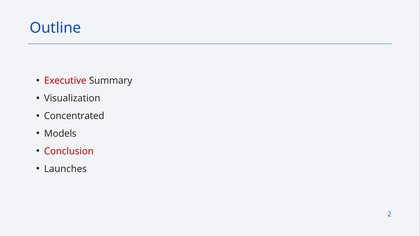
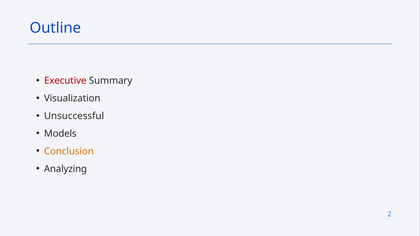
Concentrated: Concentrated -> Unsuccessful (74, 116)
Conclusion colour: red -> orange (69, 151)
Launches: Launches -> Analyzing (65, 169)
